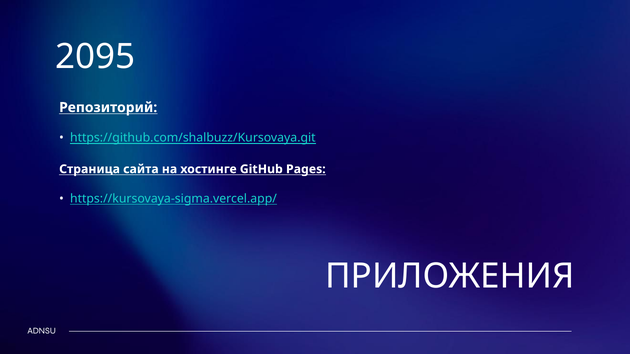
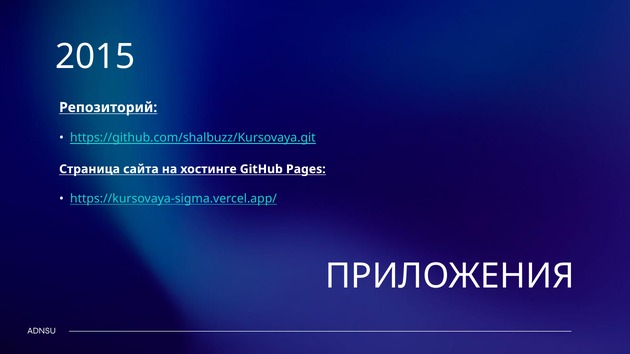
2095: 2095 -> 2015 (95, 57)
